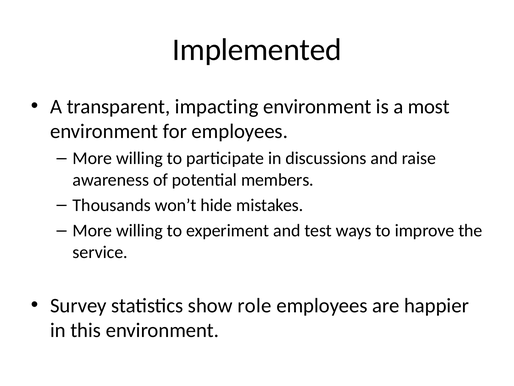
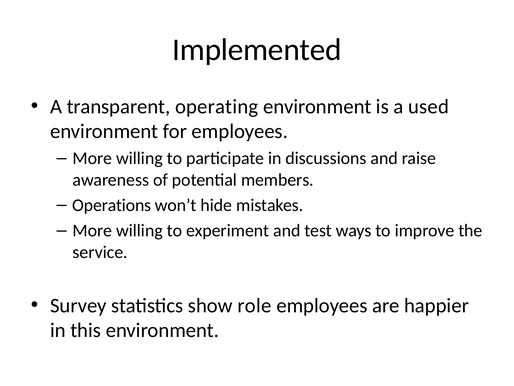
impacting: impacting -> operating (217, 106)
most: most -> used (429, 106)
Thousands: Thousands -> Operations (112, 205)
